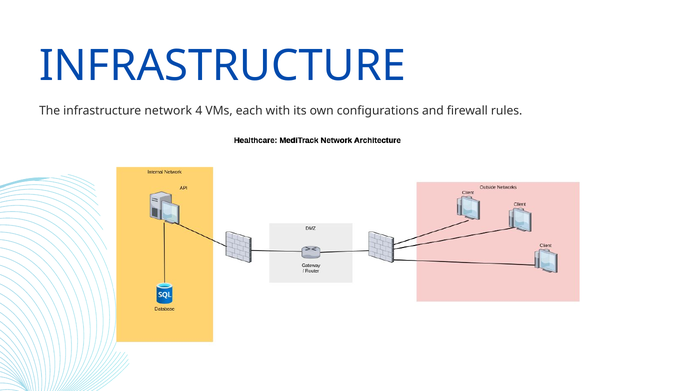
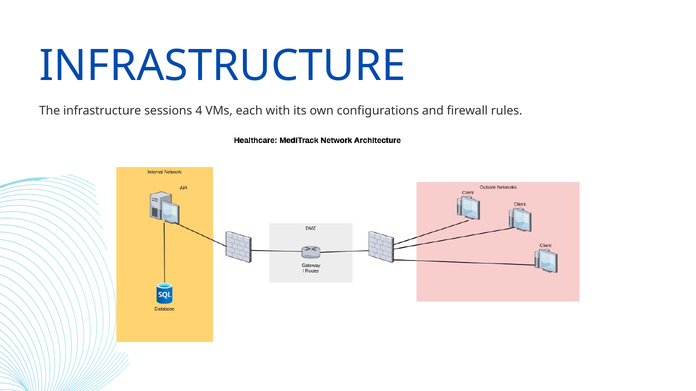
network: network -> sessions (168, 111)
